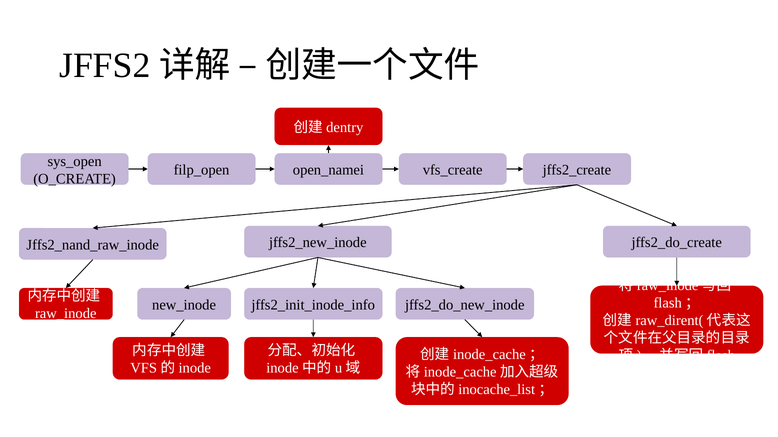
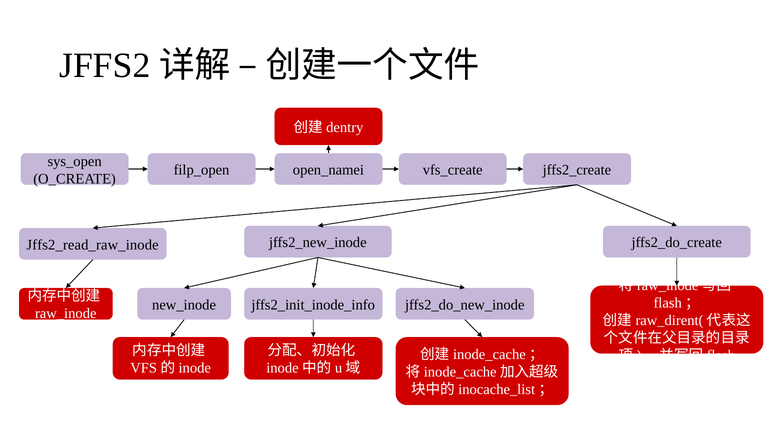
Jffs2_nand_raw_inode: Jffs2_nand_raw_inode -> Jffs2_read_raw_inode (93, 245)
